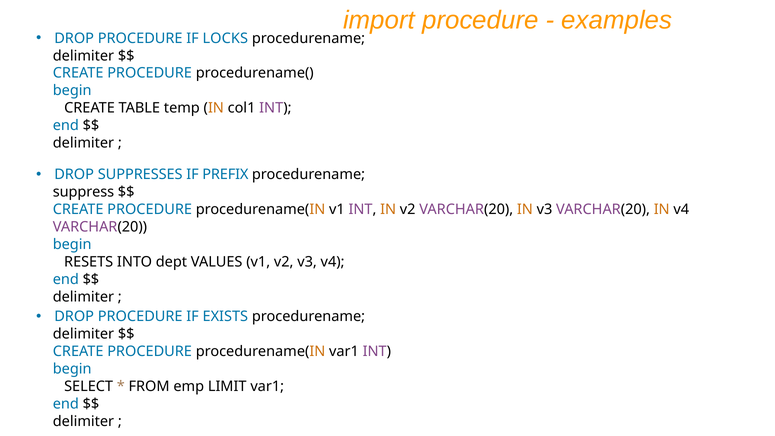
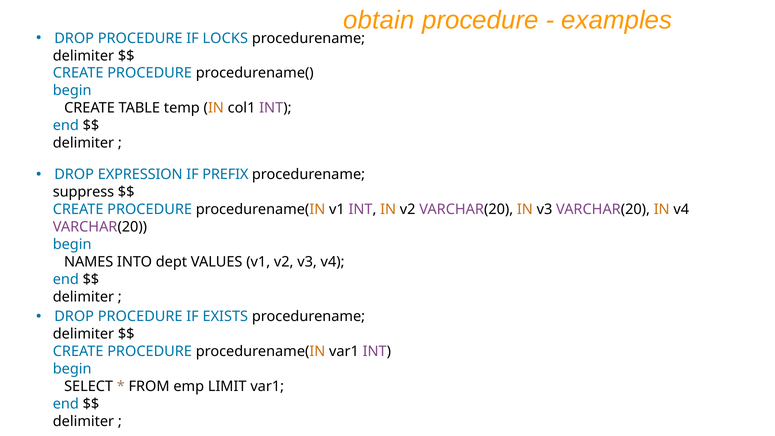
import: import -> obtain (379, 20)
SUPPRESSES: SUPPRESSES -> EXPRESSION (140, 175)
RESETS: RESETS -> NAMES (89, 262)
